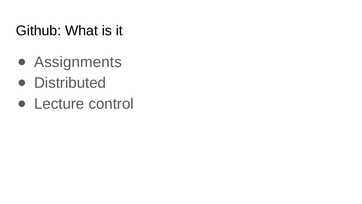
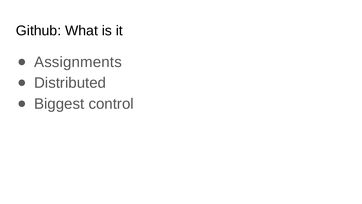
Lecture: Lecture -> Biggest (59, 104)
